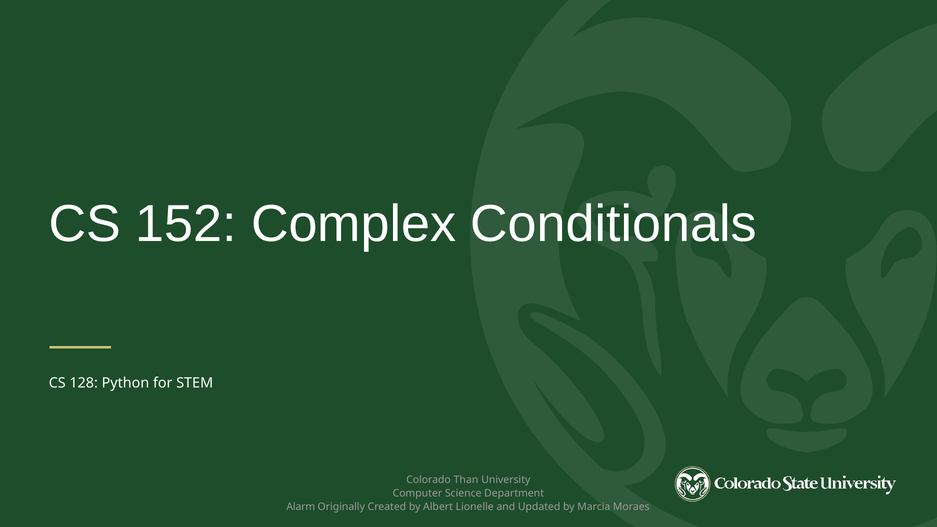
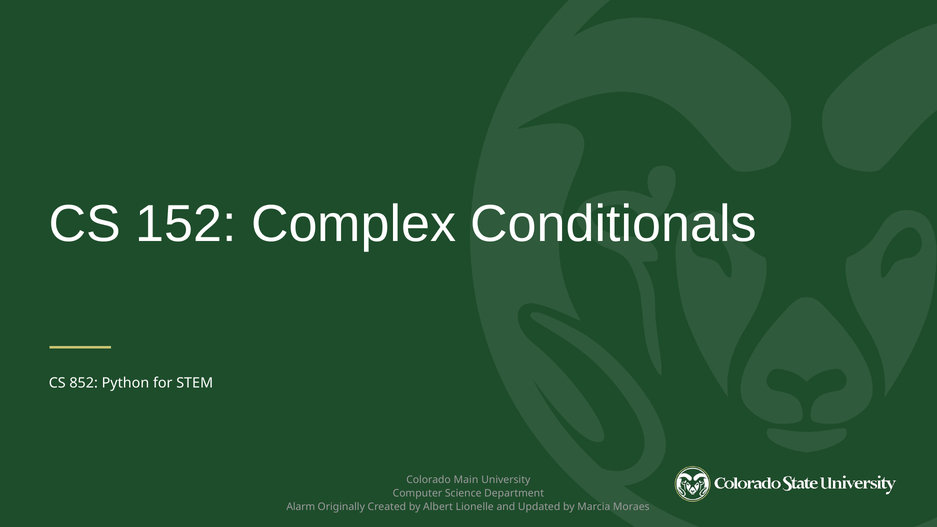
128: 128 -> 852 (84, 383)
Than: Than -> Main (466, 480)
